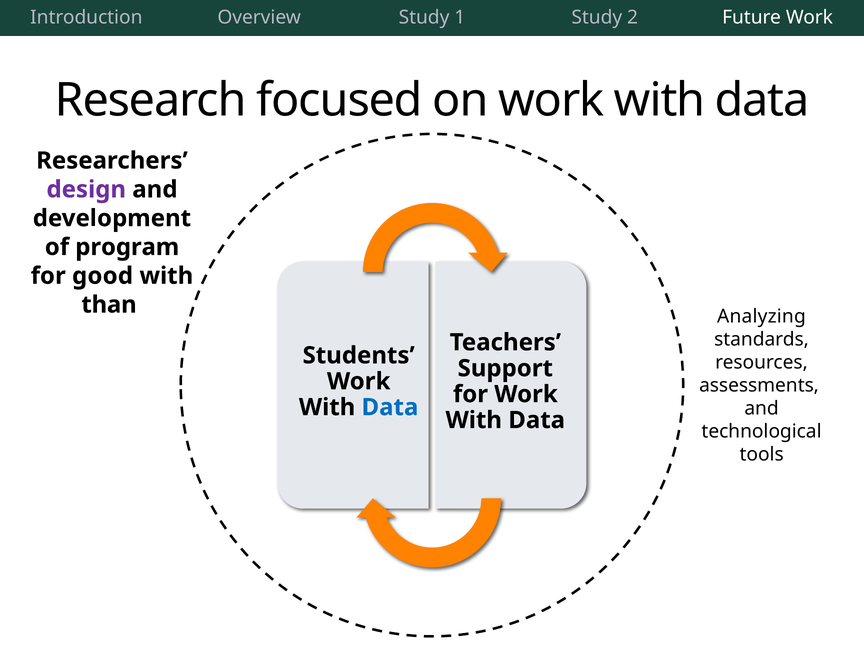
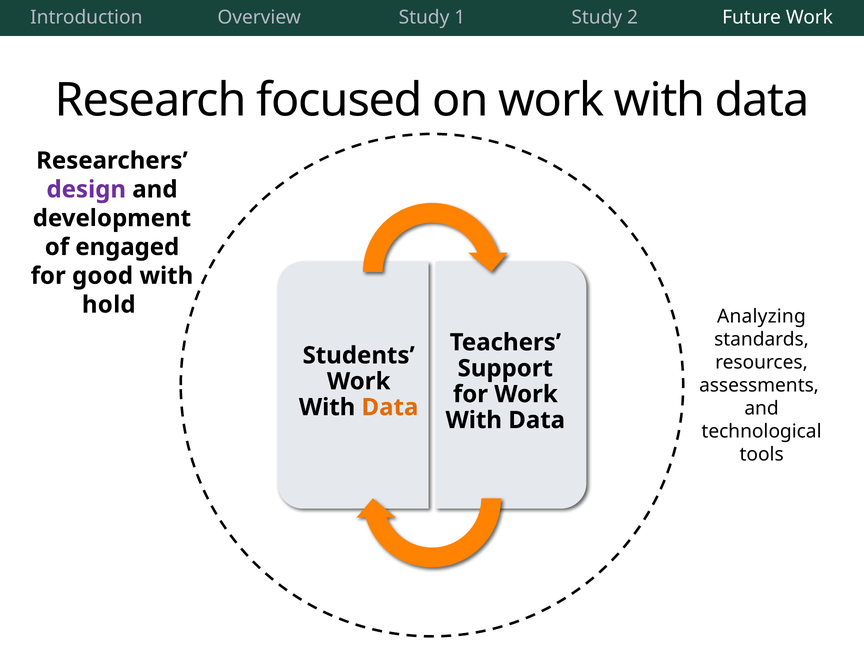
program: program -> engaged (127, 247)
than: than -> hold (109, 305)
Data colour: blue -> orange (390, 407)
